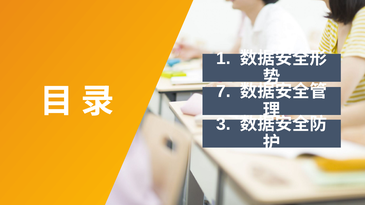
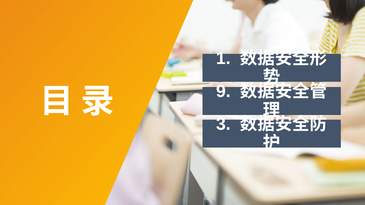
7: 7 -> 9 (223, 92)
